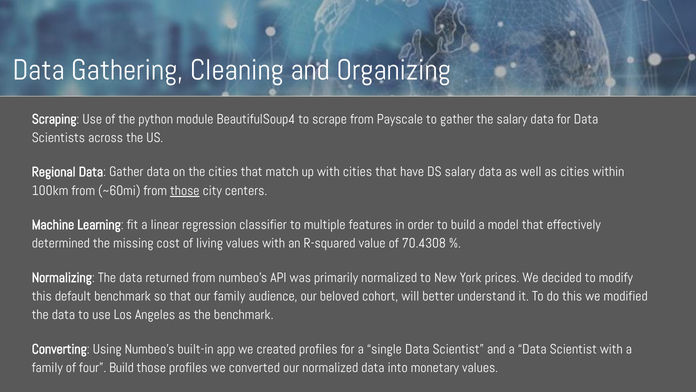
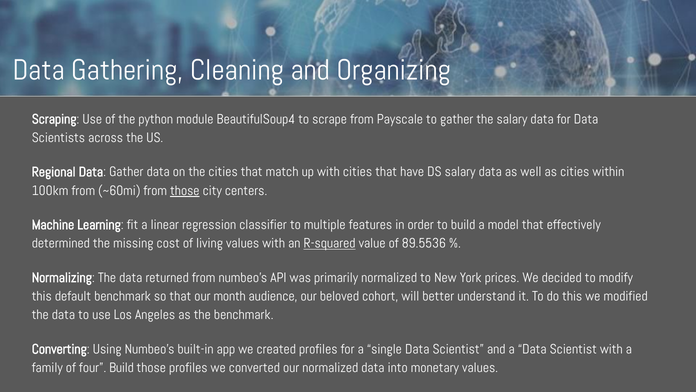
R-squared underline: none -> present (330, 243)
70.4308: 70.4308 -> 89.5536 (424, 243)
our family: family -> month (230, 296)
